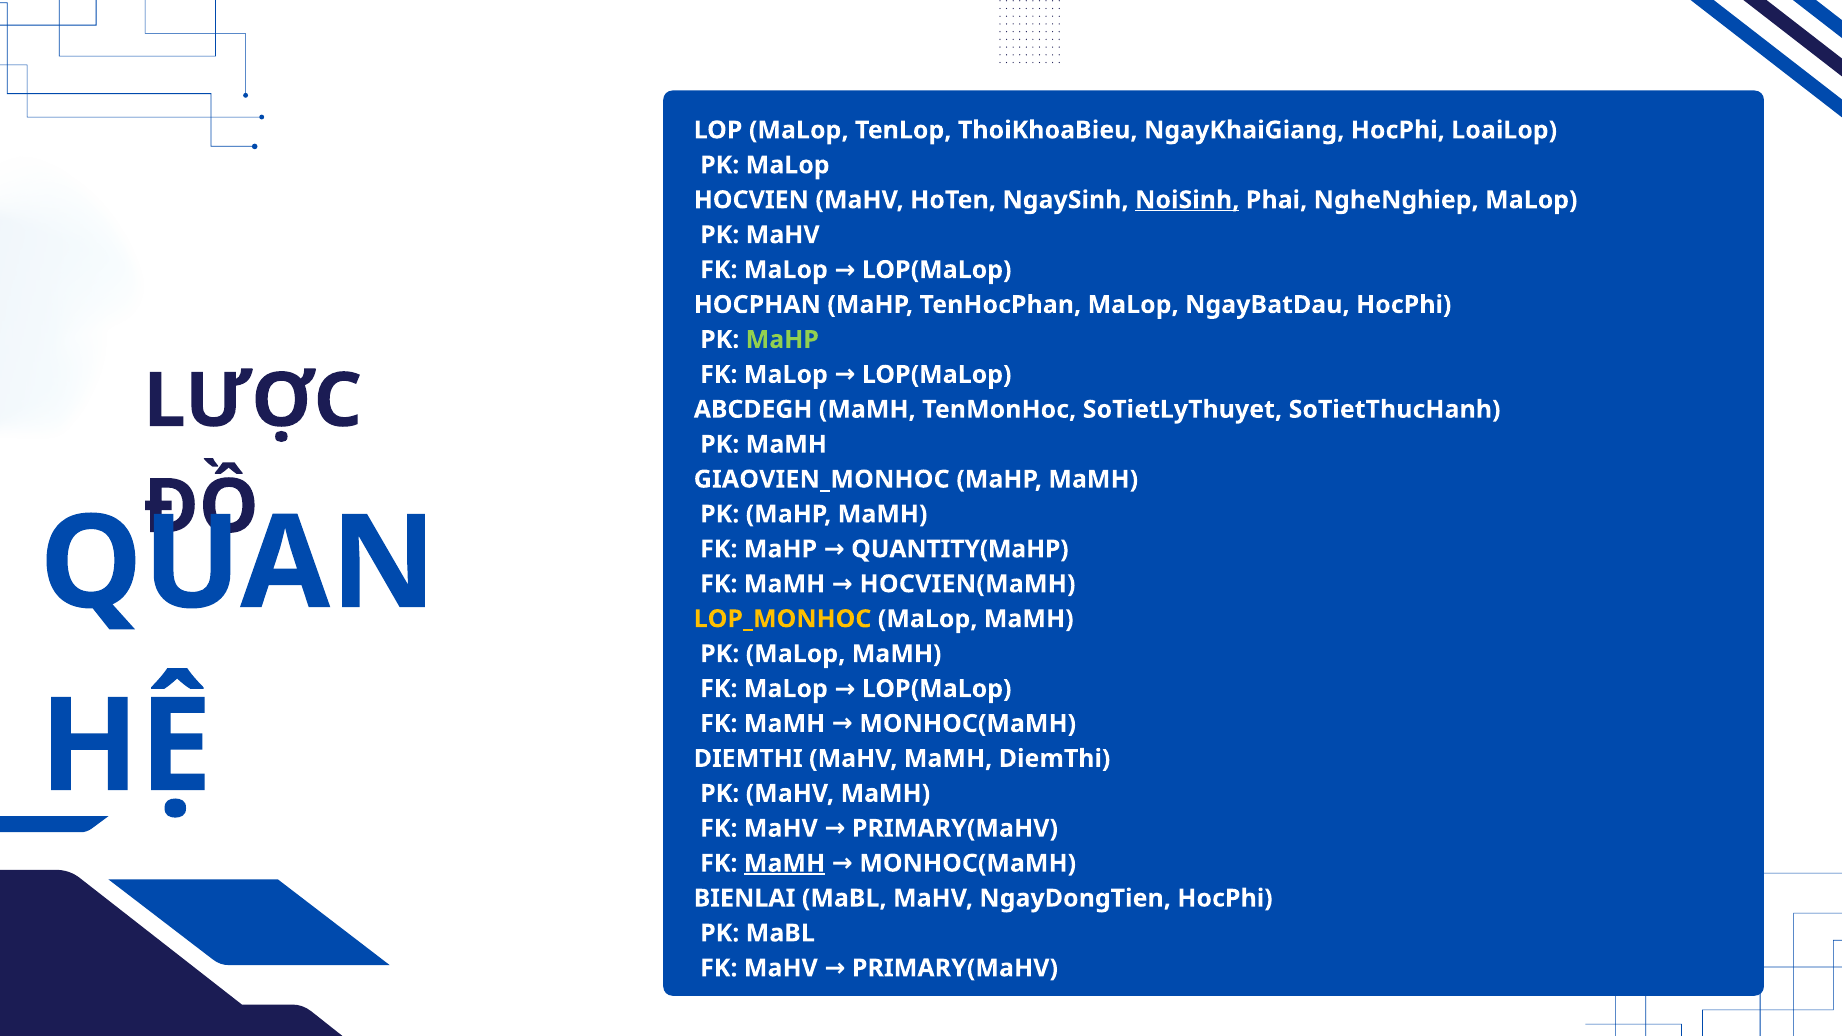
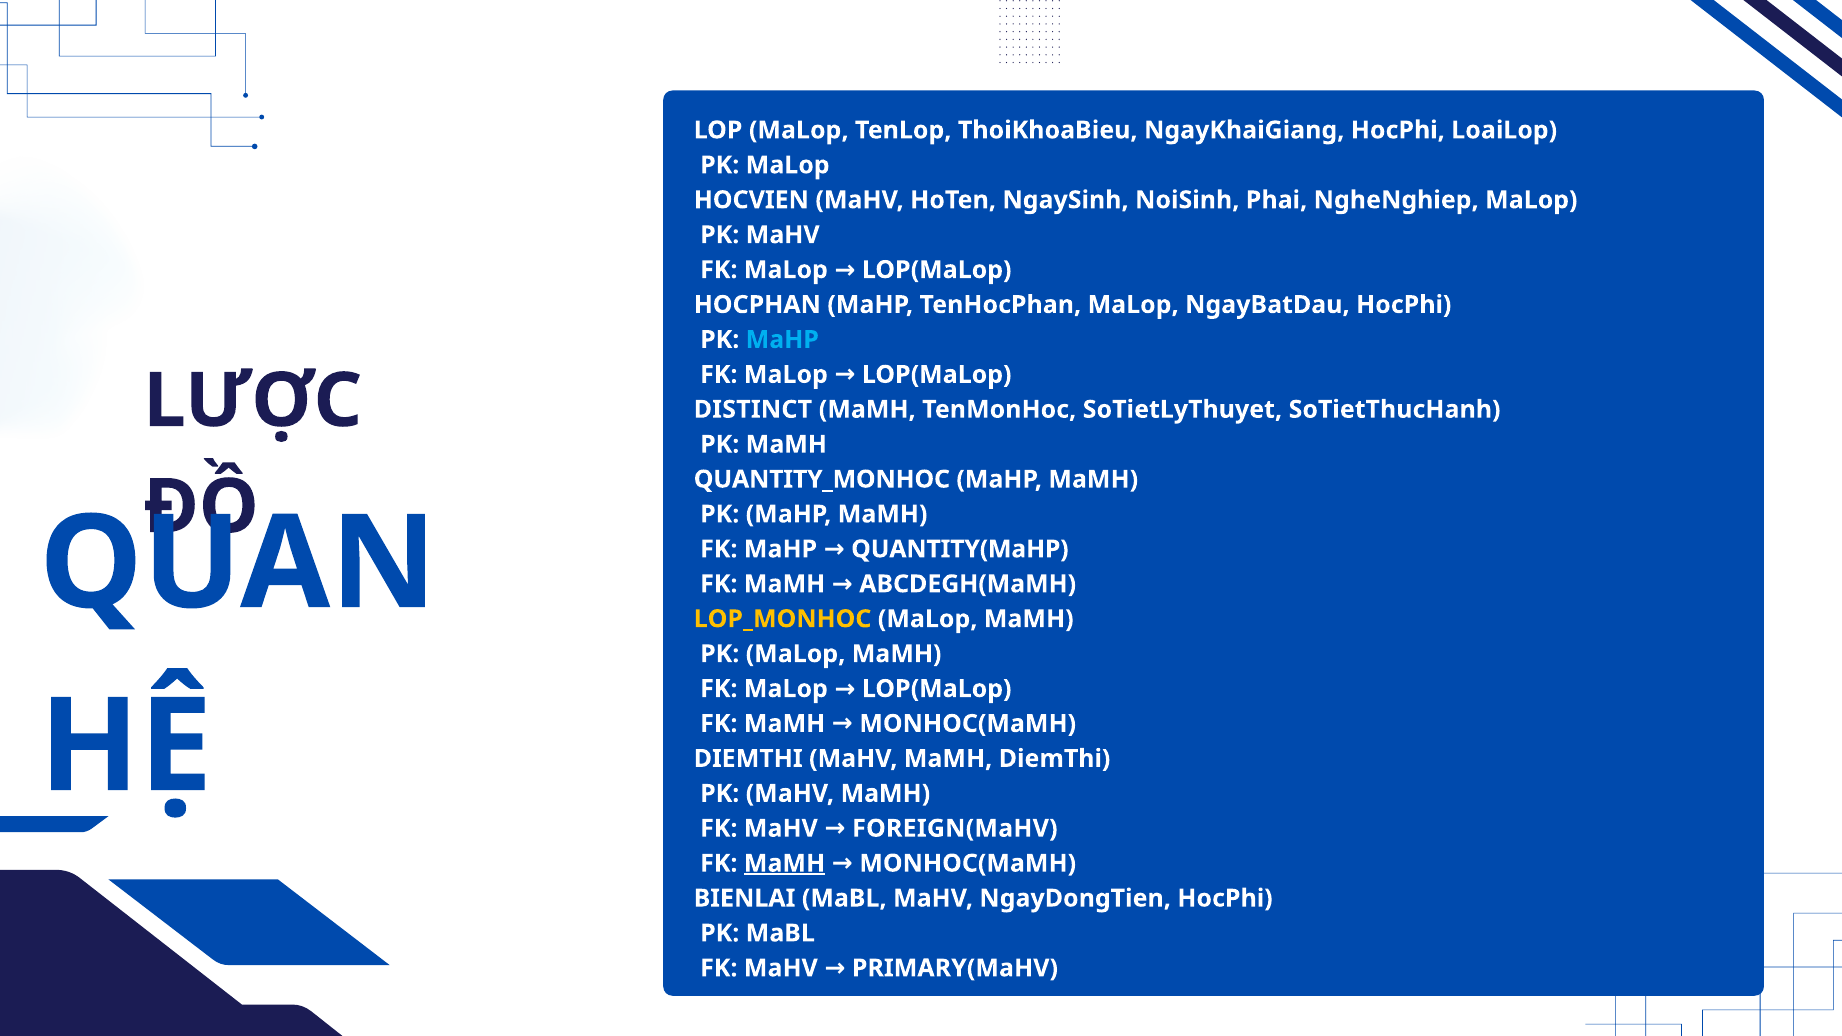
NoiSinh underline: present -> none (1187, 200)
MaHP colour: light green -> light blue (782, 340)
ABCDEGH: ABCDEGH -> DISTINCT (753, 410)
GIAOVIEN_MONHOC: GIAOVIEN_MONHOC -> QUANTITY_MONHOC (822, 479)
HOCVIEN(MaMH: HOCVIEN(MaMH -> ABCDEGH(MaMH (968, 584)
PRIMARY(MaHV: PRIMARY(MaHV -> FOREIGN(MaHV (955, 829)
